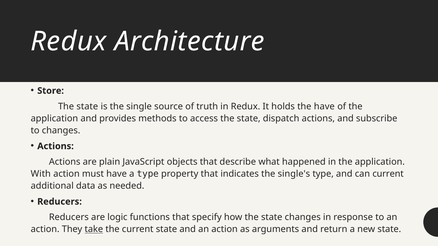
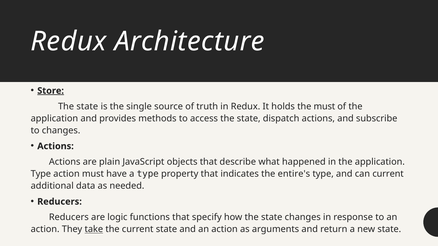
Store underline: none -> present (51, 91)
the have: have -> must (324, 107)
With: With -> Type (41, 174)
single's: single's -> entire's (294, 174)
